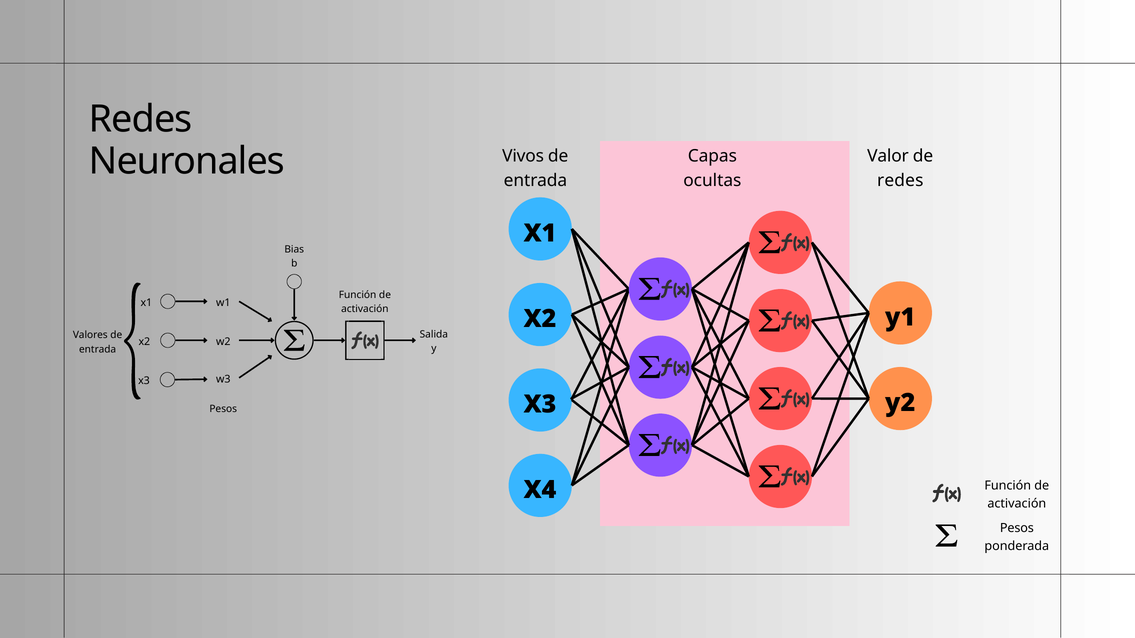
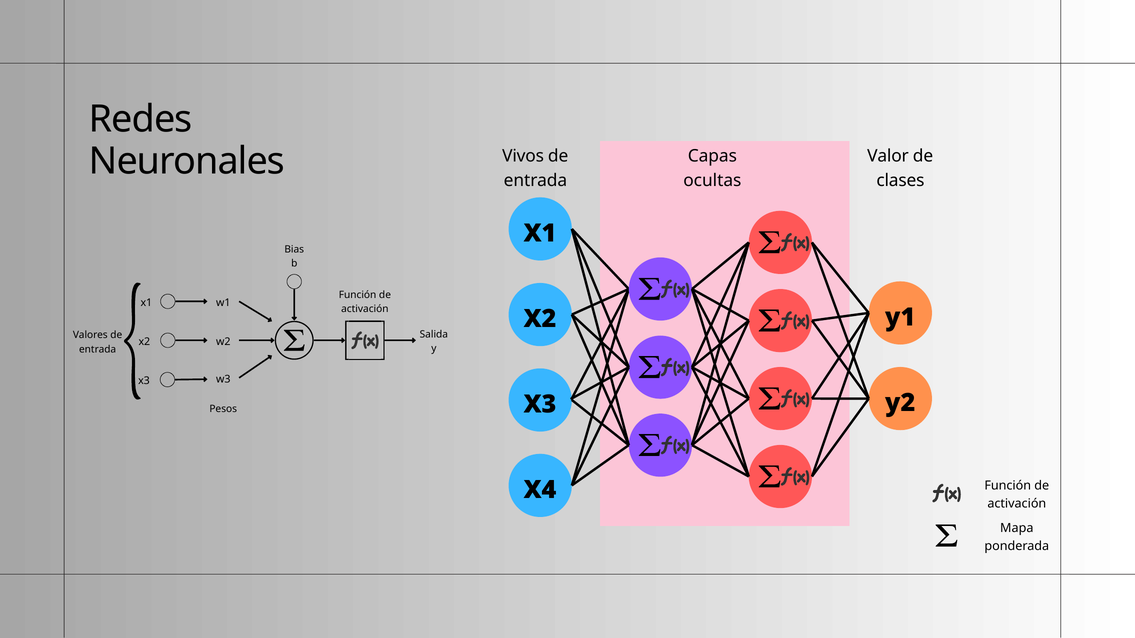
redes: redes -> clases (900, 181)
Pesos: Pesos -> Mapa (1017, 529)
